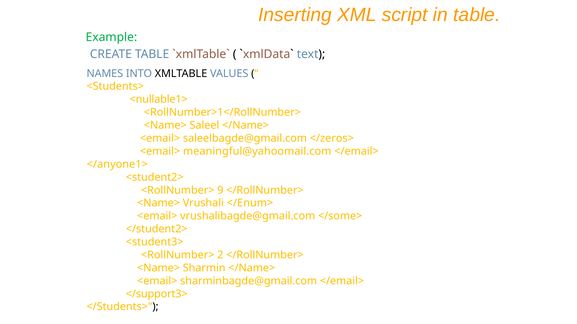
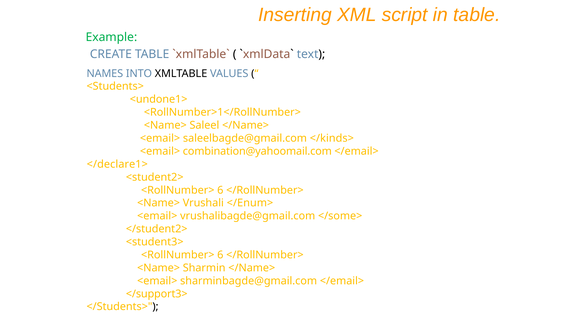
<nullable1>: <nullable1> -> <undone1> (159, 100)
</zeros>: </zeros> -> </kinds> (332, 139)
meaningful@yahoomail.com: meaningful@yahoomail.com -> combination@yahoomail.com (257, 151)
</anyone1>: </anyone1> -> </declare1> (117, 164)
9: 9 -> 6 (220, 190)
2: 2 -> 6 (220, 255)
